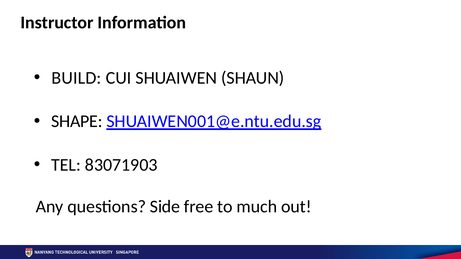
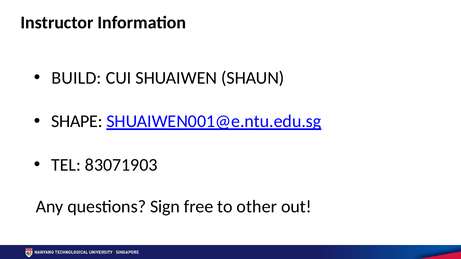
Side: Side -> Sign (165, 207)
much: much -> other (257, 207)
